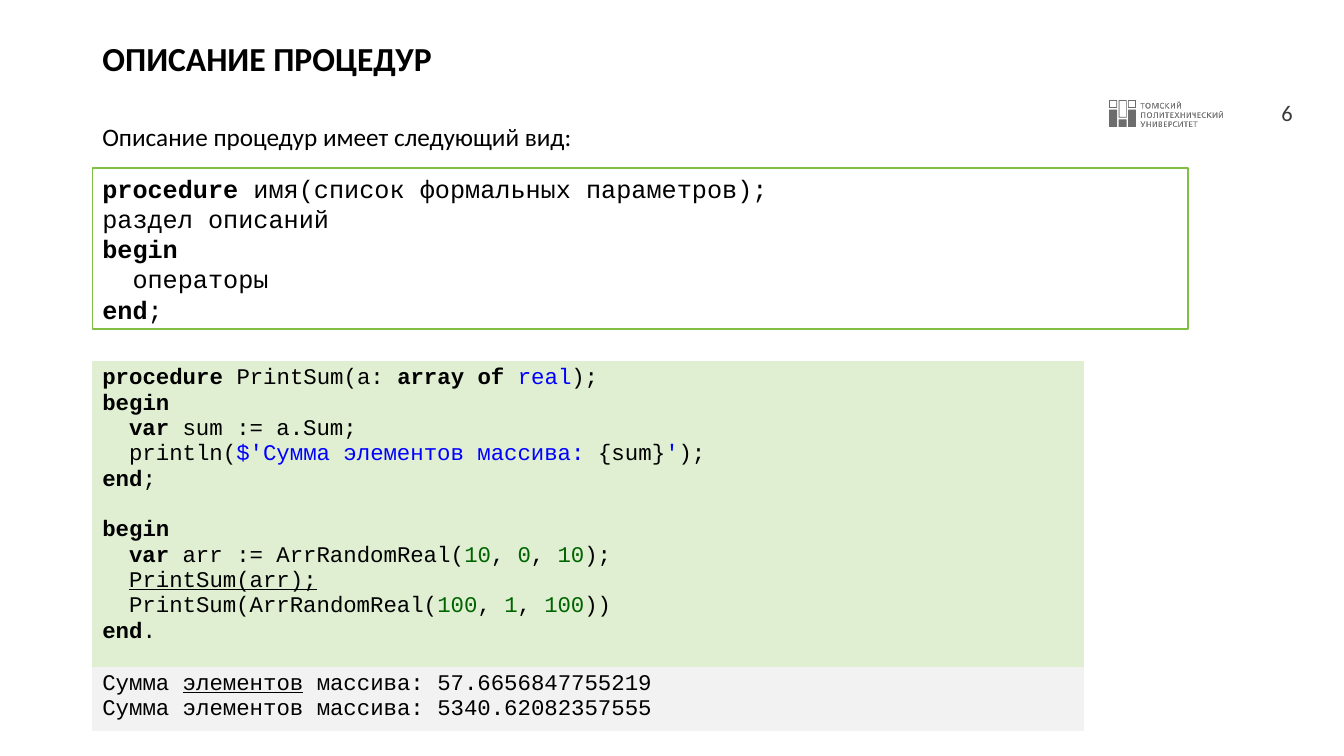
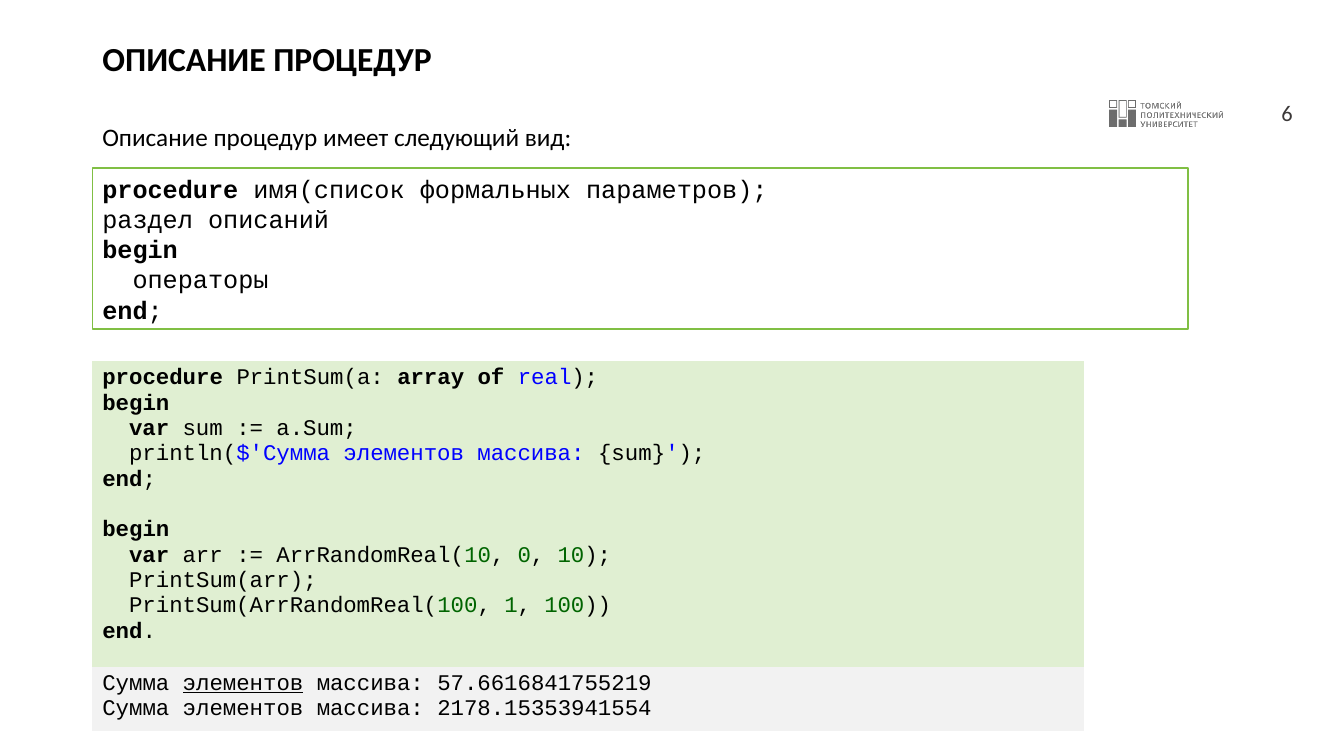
PrintSum(arr underline: present -> none (223, 580)
57.6656847755219: 57.6656847755219 -> 57.6616841755219 (544, 683)
5340.62082357555: 5340.62082357555 -> 2178.15353941554 (544, 708)
